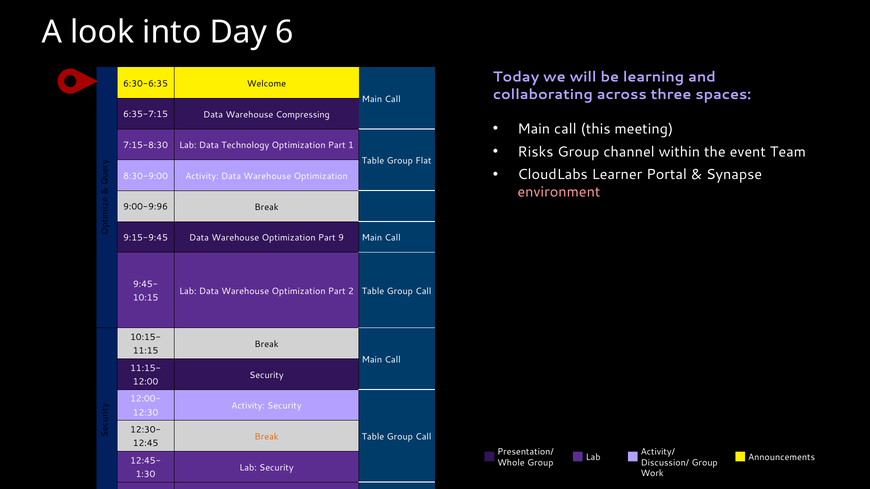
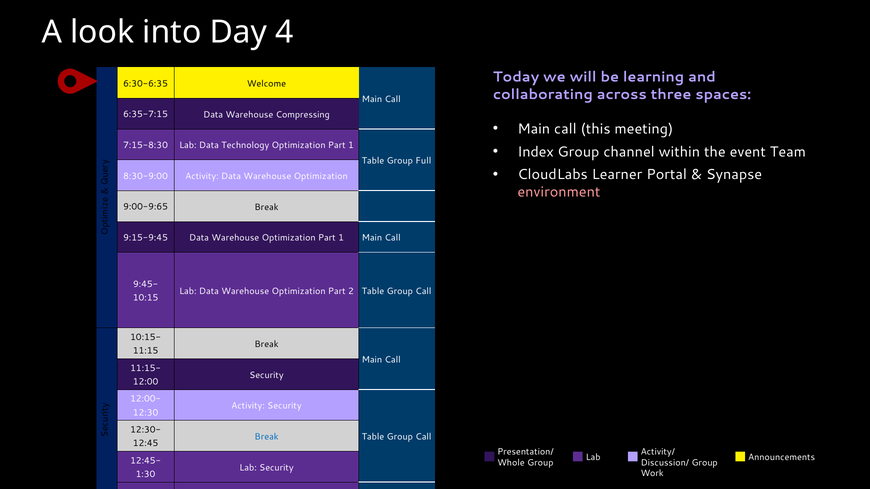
6: 6 -> 4 (285, 32)
Risks: Risks -> Index (536, 152)
Flat: Flat -> Full (423, 161)
9:00-9:96: 9:00-9:96 -> 9:00-9:65 (146, 207)
Warehouse Optimization Part 9: 9 -> 1 (341, 238)
Break colour: orange -> blue (267, 437)
